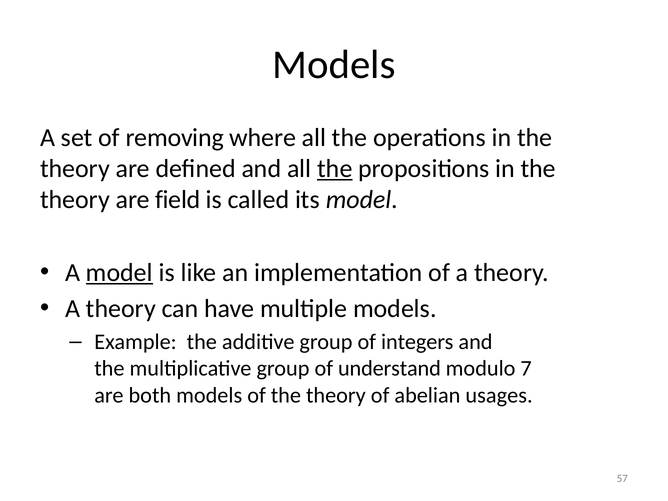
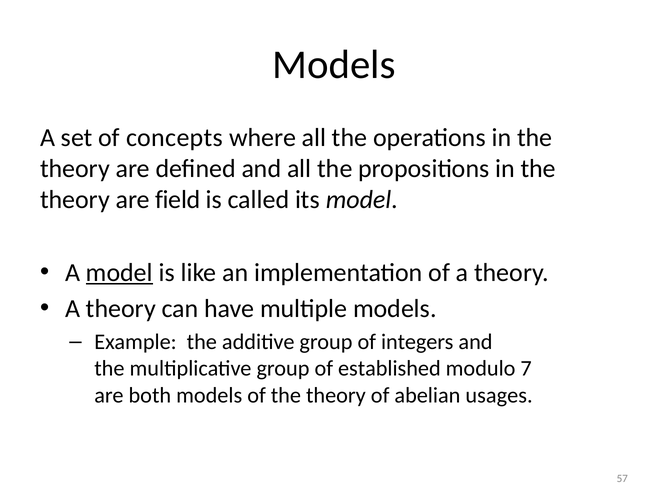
removing: removing -> concepts (174, 138)
the underline: present -> none (335, 169)
understand: understand -> established (389, 369)
